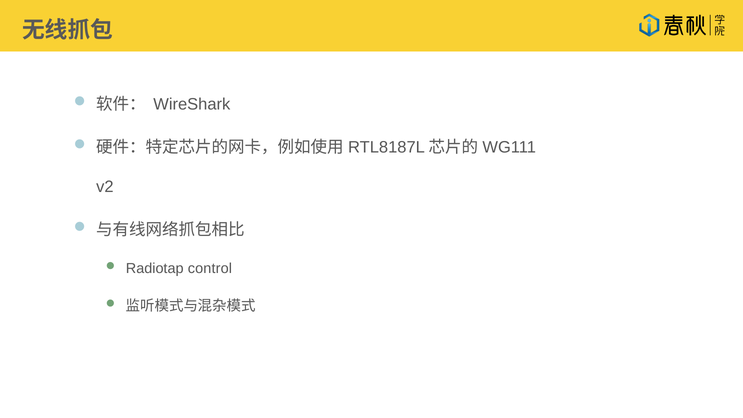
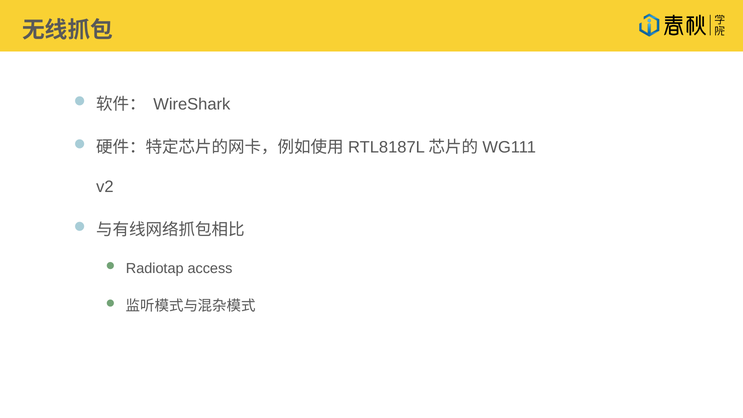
control: control -> access (210, 268)
